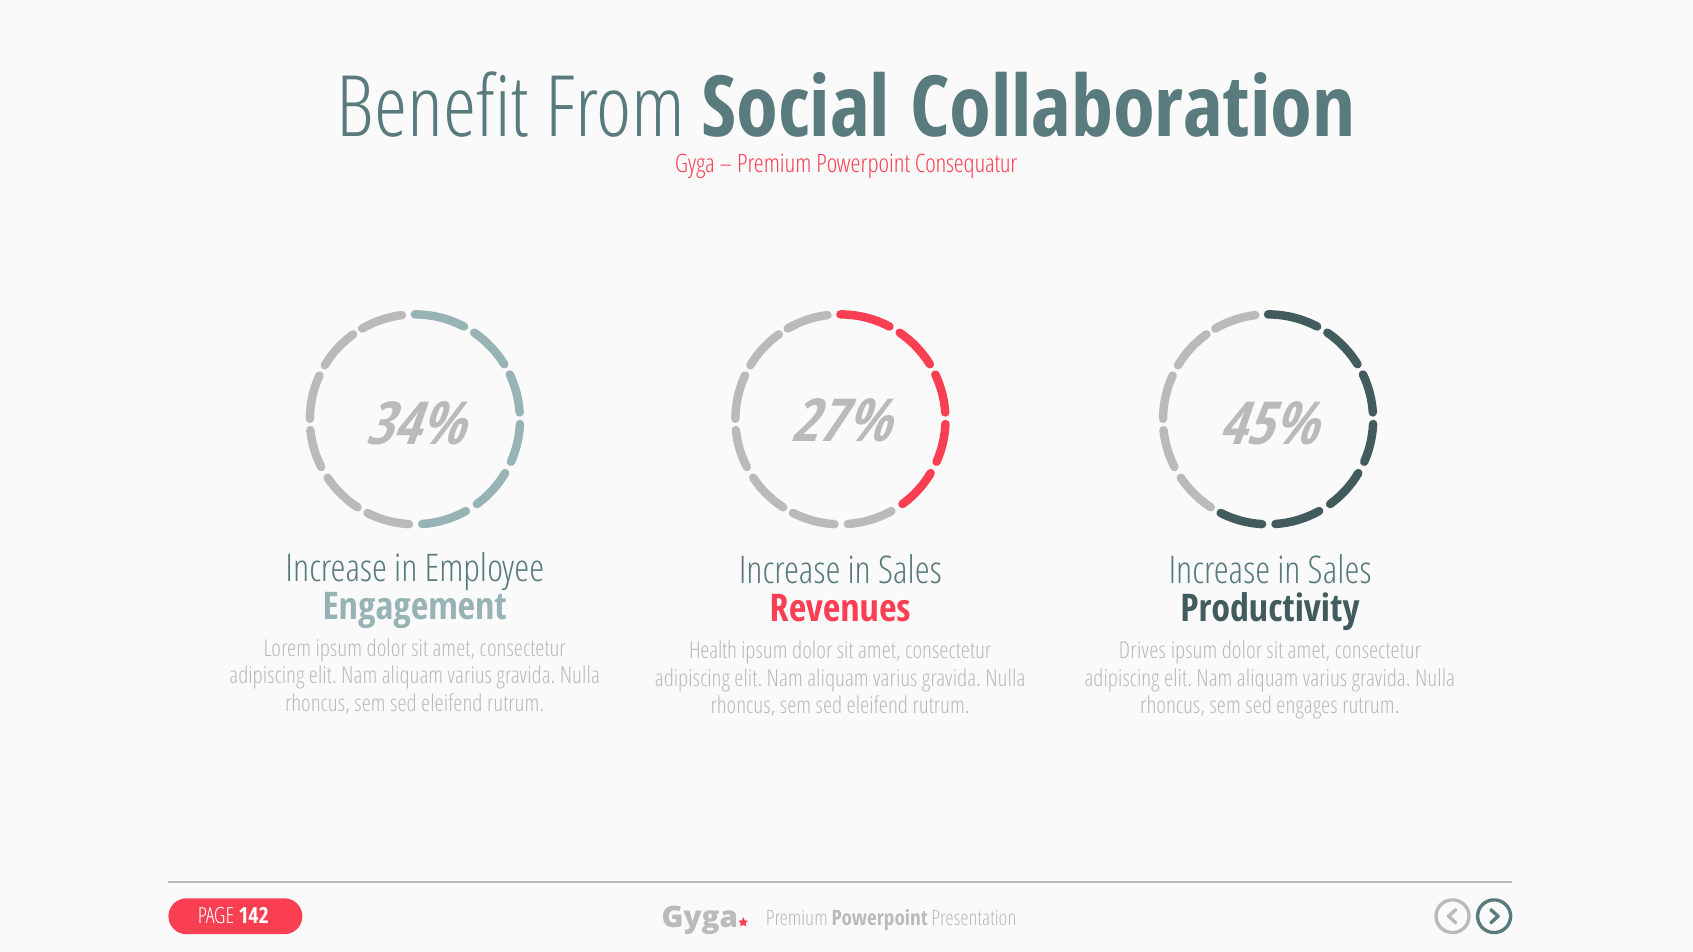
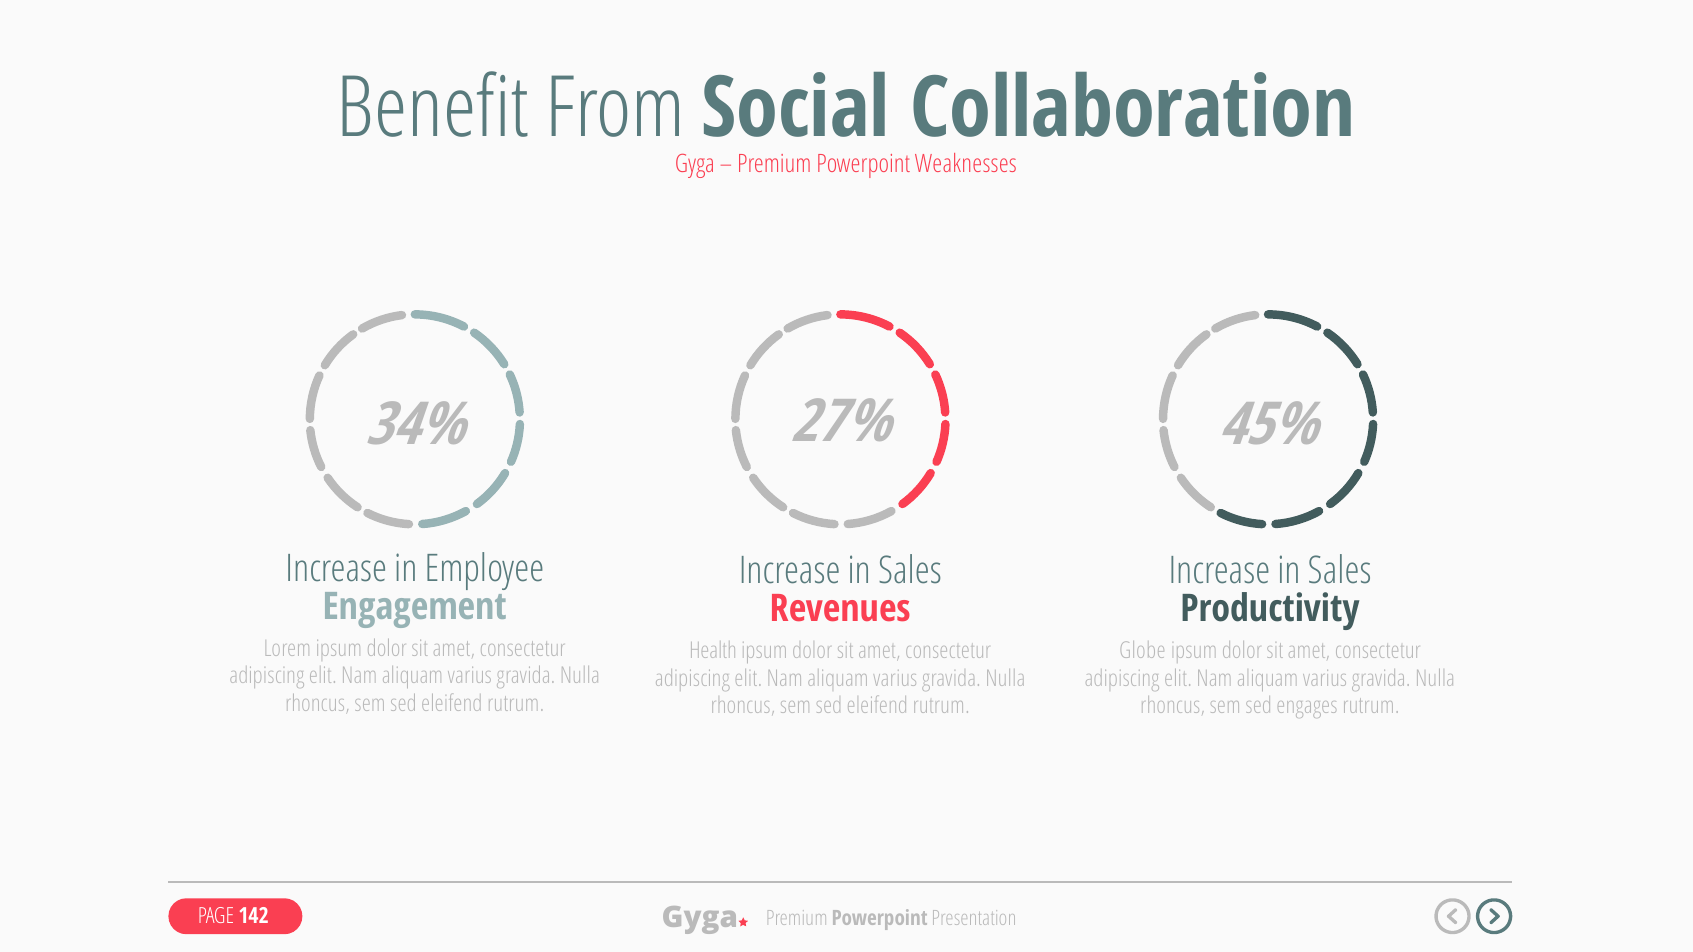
Consequatur: Consequatur -> Weaknesses (966, 164)
Drives: Drives -> Globe (1142, 651)
